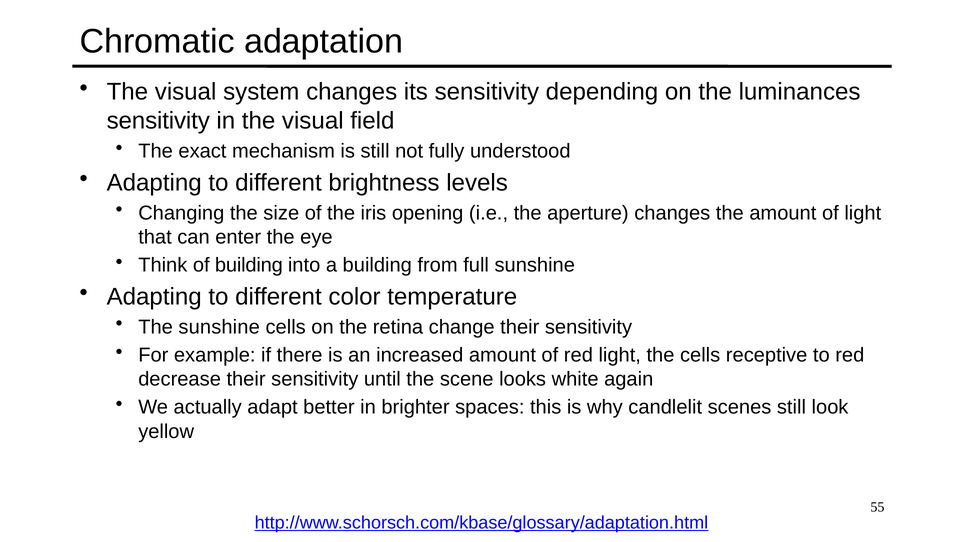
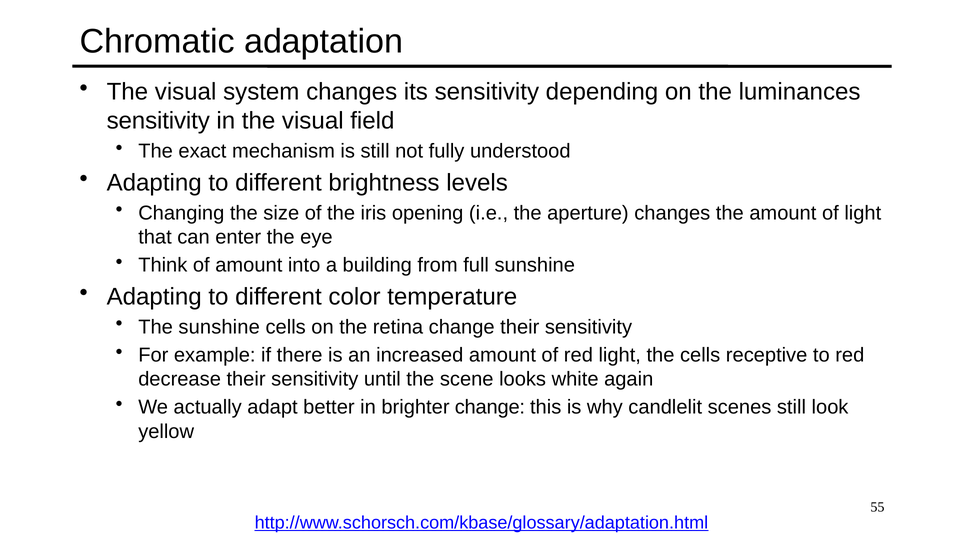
of building: building -> amount (249, 265)
brighter spaces: spaces -> change (490, 408)
